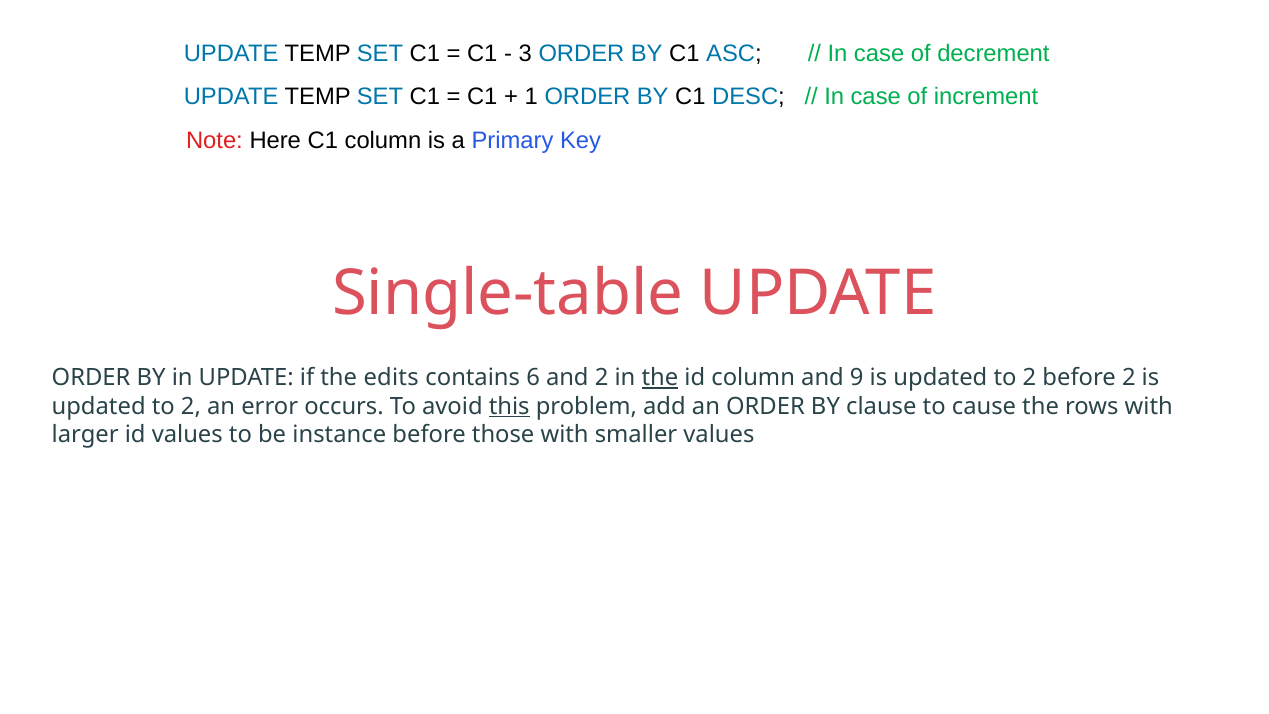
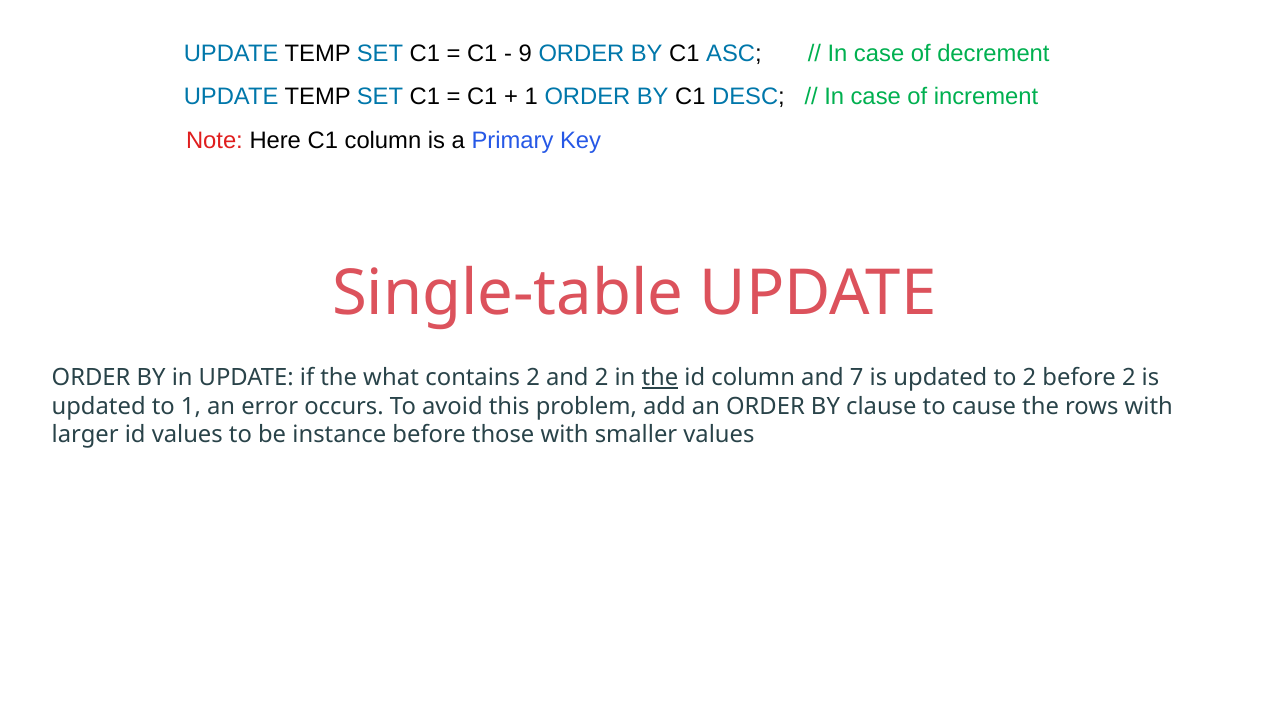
3: 3 -> 9 (525, 54)
edits: edits -> what (391, 377)
contains 6: 6 -> 2 (533, 377)
9: 9 -> 7 (857, 377)
2: 2 -> 1 (191, 406)
this underline: present -> none (509, 406)
